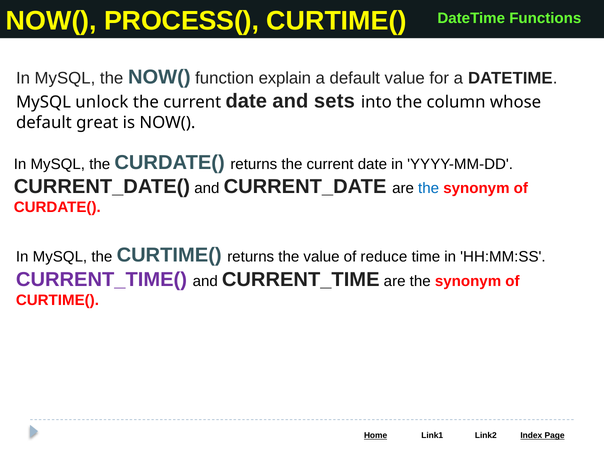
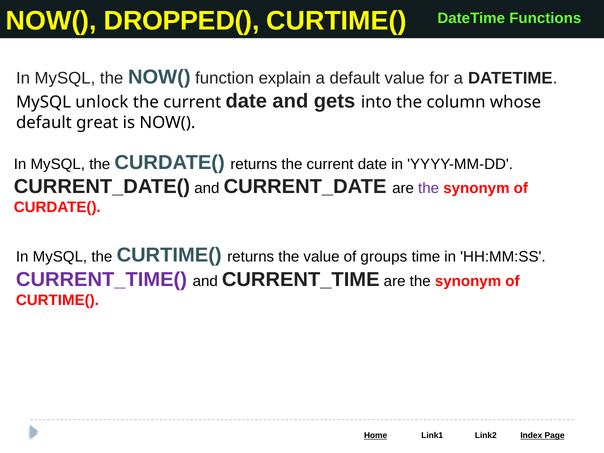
PROCESS(: PROCESS( -> DROPPED( (182, 21)
sets: sets -> gets (335, 101)
the colour: blue -> purple (429, 188)
reduce: reduce -> groups (384, 257)
